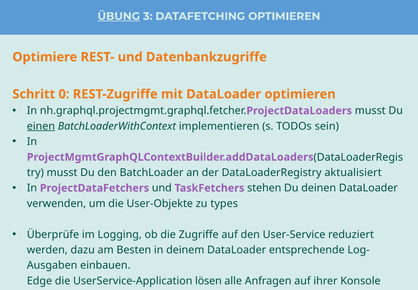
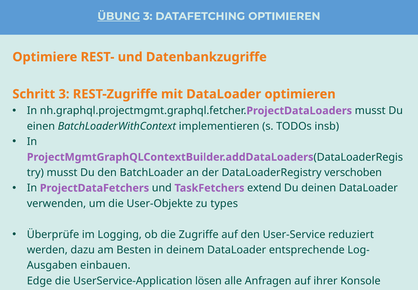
Schritt 0: 0 -> 3 (64, 94)
einen underline: present -> none (41, 126)
sein: sein -> insb (327, 126)
aktualisiert: aktualisiert -> verschoben (353, 172)
stehen: stehen -> extend (264, 188)
